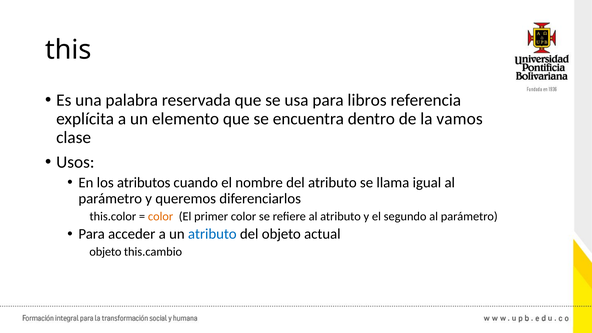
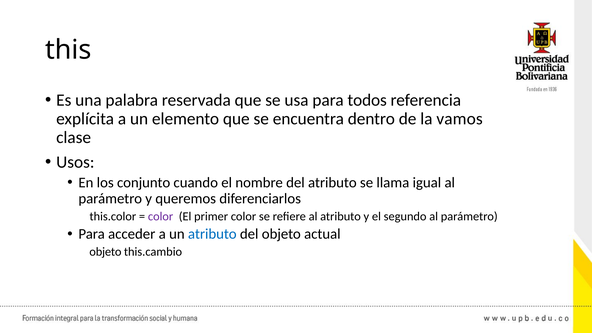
libros: libros -> todos (367, 100)
atributos: atributos -> conjunto (144, 183)
color colour: orange -> purple (161, 216)
